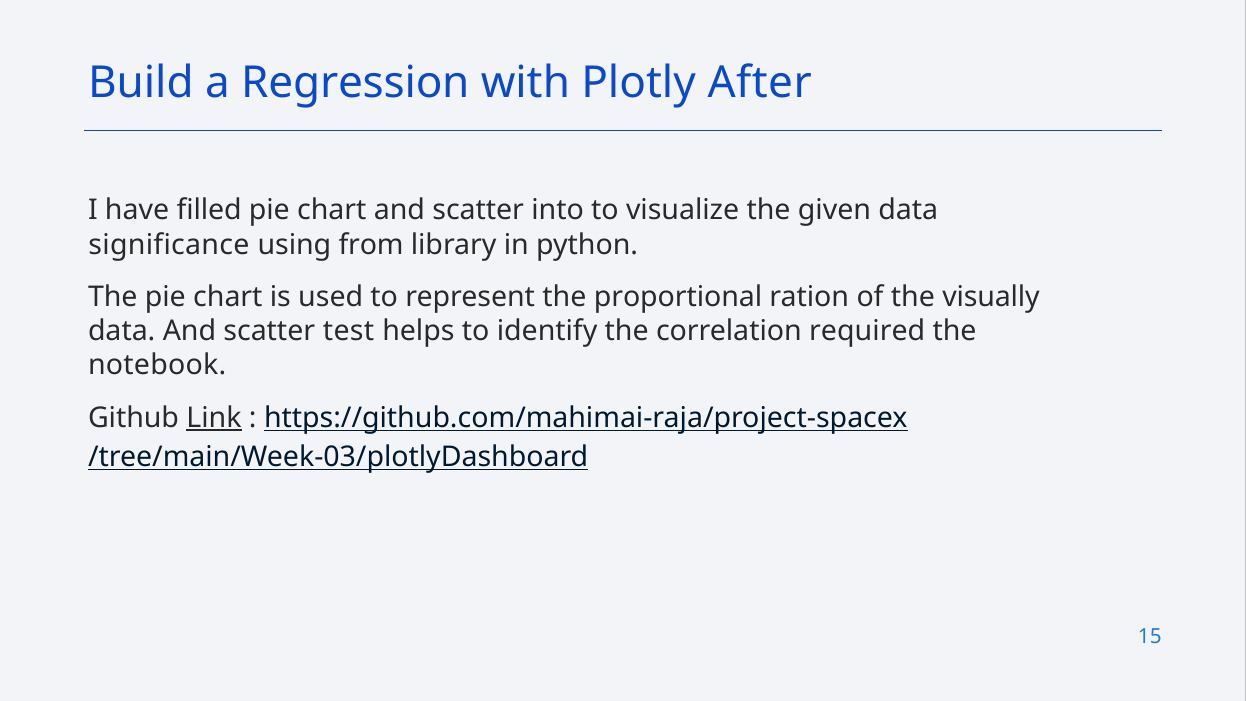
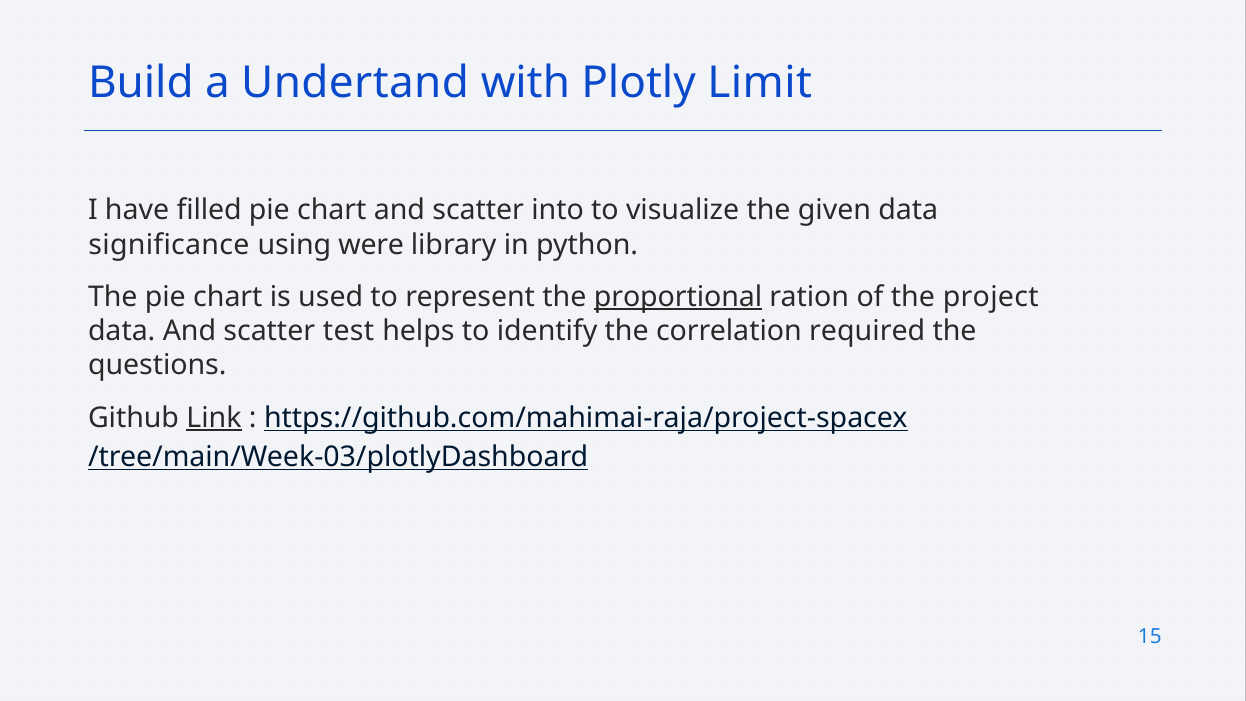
Regression: Regression -> Undertand (355, 83)
After: After -> Limit (760, 83)
from: from -> were (371, 245)
proportional underline: none -> present (678, 297)
visually: visually -> project (991, 297)
notebook: notebook -> questions (157, 365)
